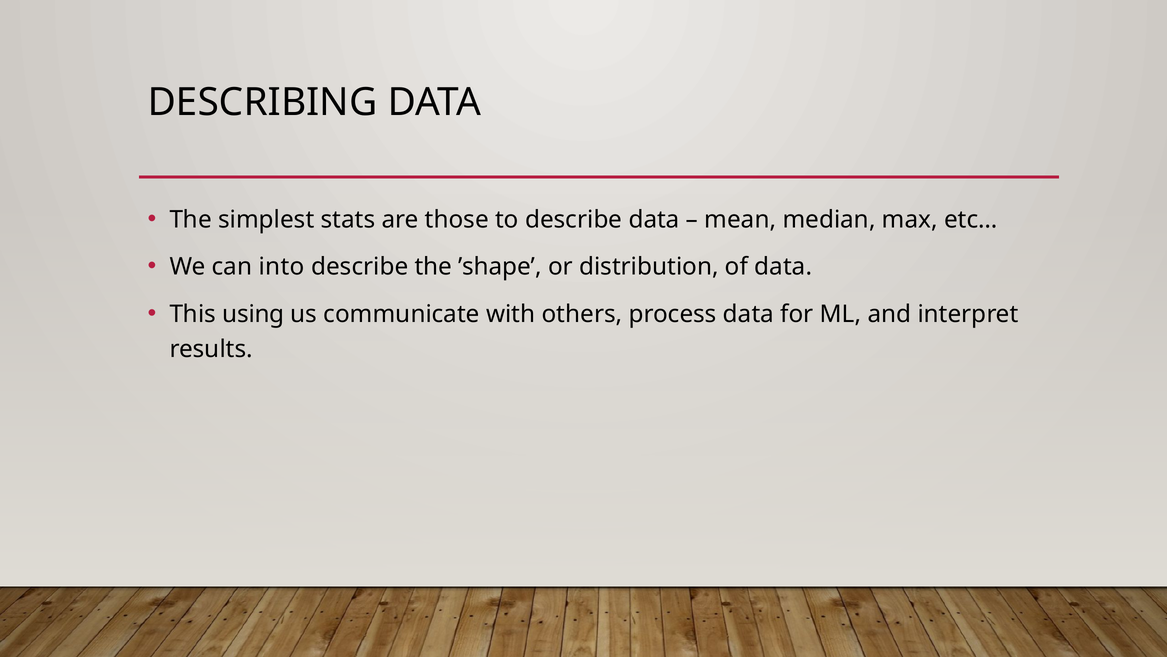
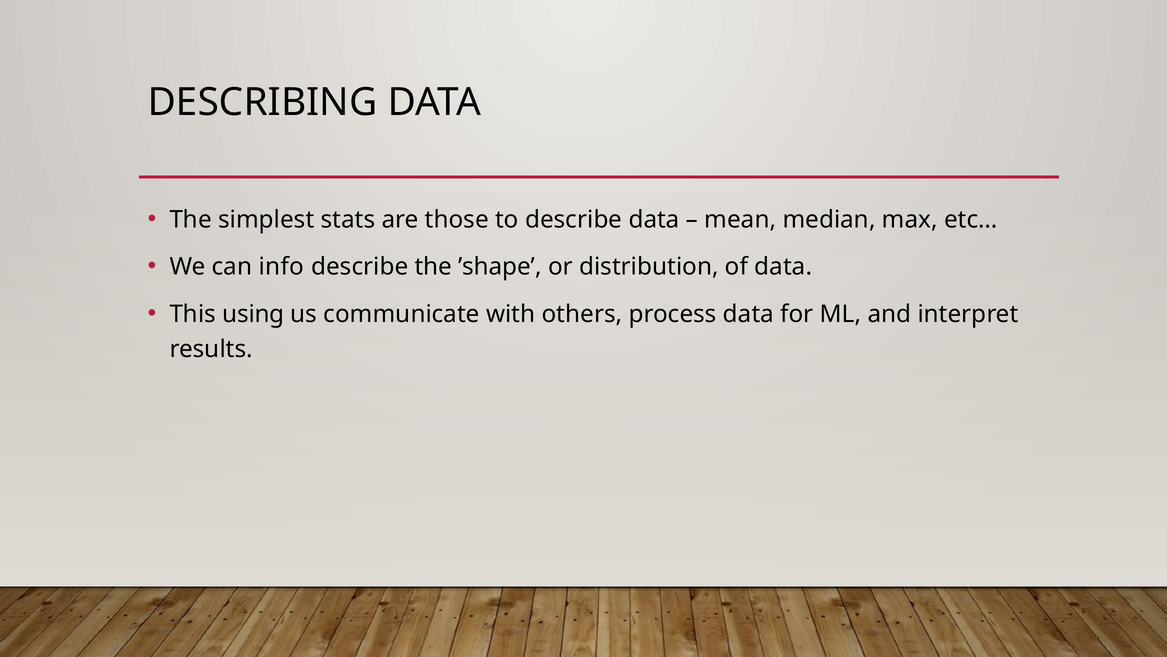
into: into -> info (282, 267)
